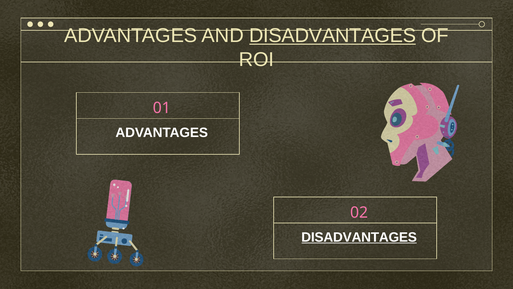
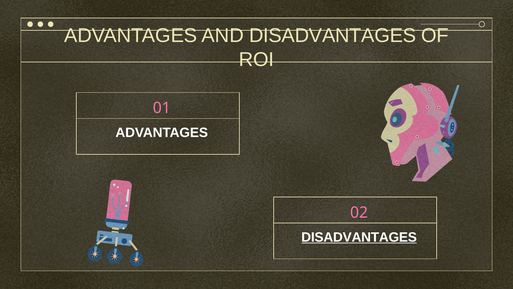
DISADVANTAGES underline: present -> none (333, 36)
